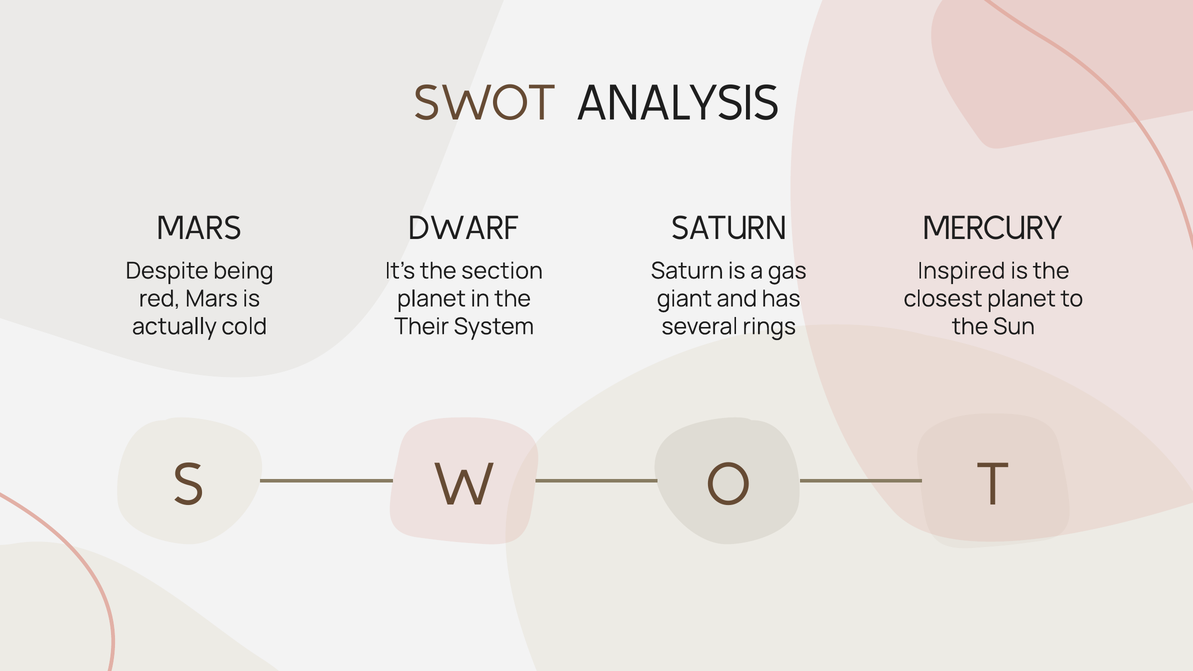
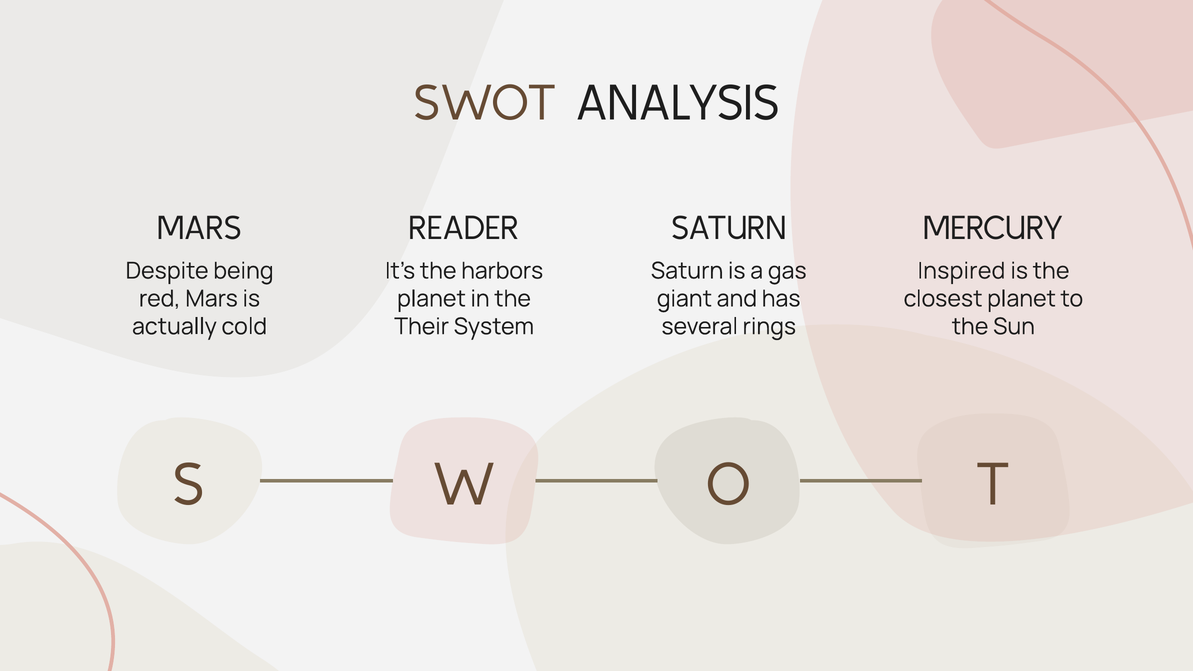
DWARF: DWARF -> READER (464, 228)
section: section -> harbors (502, 271)
